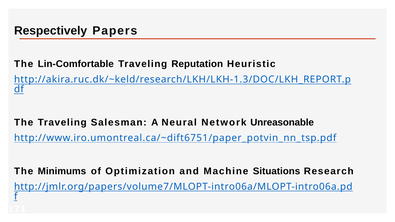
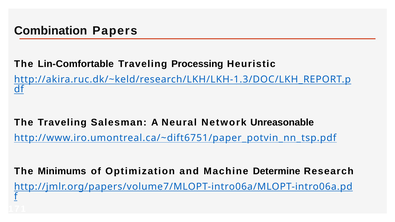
Respectively: Respectively -> Combination (51, 31)
Reputation: Reputation -> Processing (197, 64)
Situations: Situations -> Determine (277, 171)
